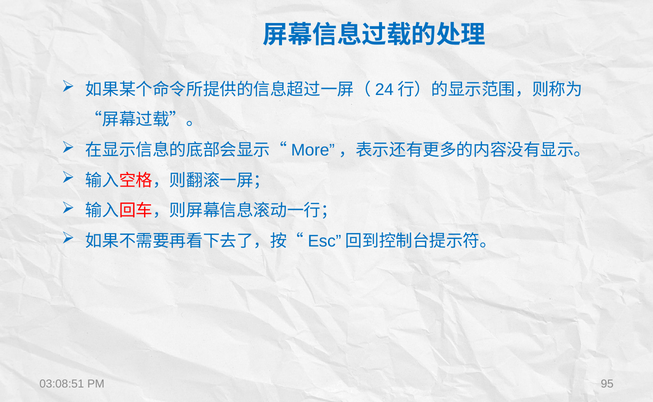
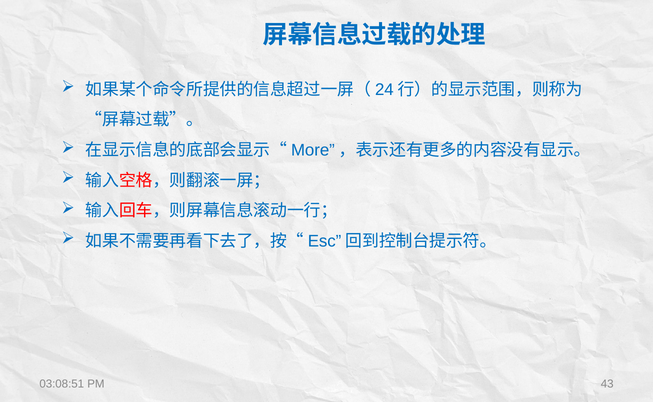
95: 95 -> 43 (607, 384)
